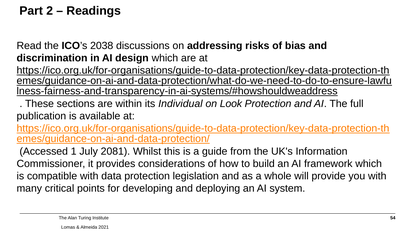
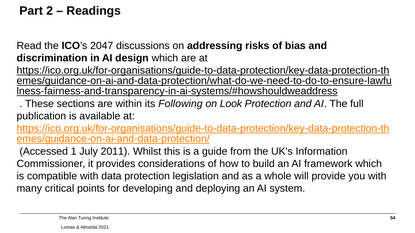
2038: 2038 -> 2047 (102, 46)
Individual: Individual -> Following (180, 104)
2081: 2081 -> 2011 (115, 152)
